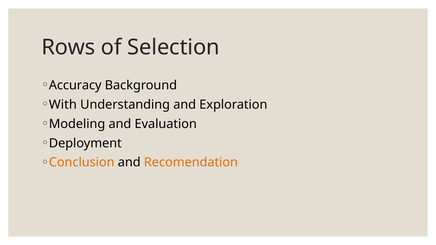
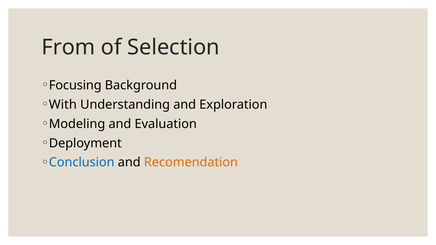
Rows: Rows -> From (68, 47)
Accuracy: Accuracy -> Focusing (75, 85)
Conclusion colour: orange -> blue (82, 163)
